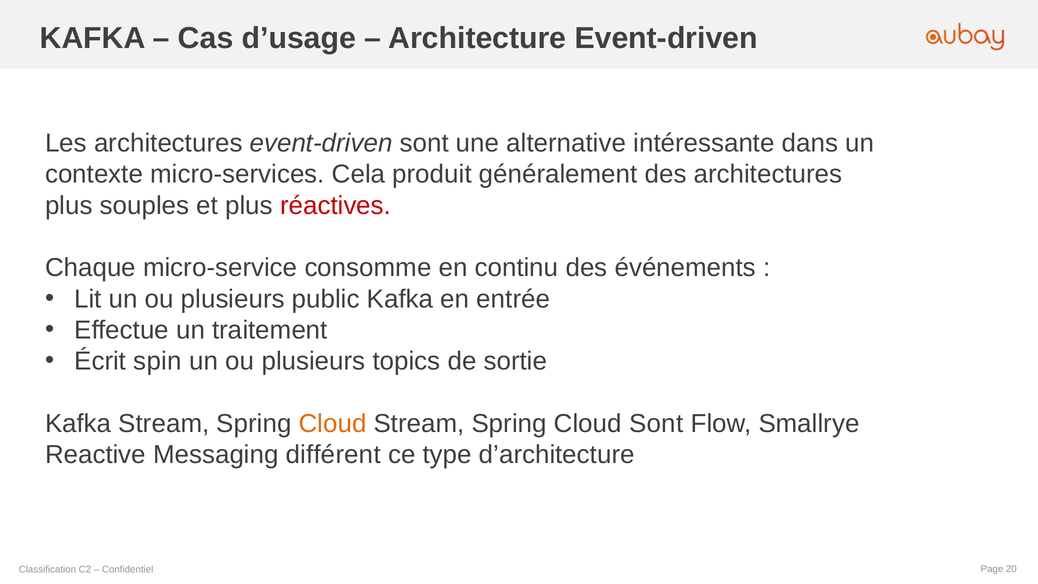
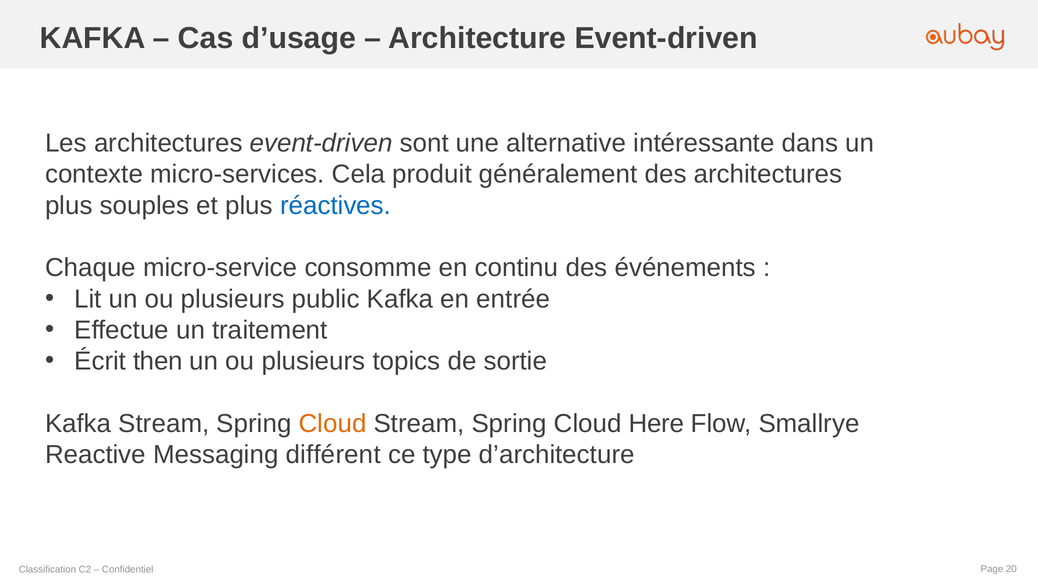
réactives colour: red -> blue (336, 205)
spin: spin -> then (158, 361)
Cloud Sont: Sont -> Here (656, 423)
